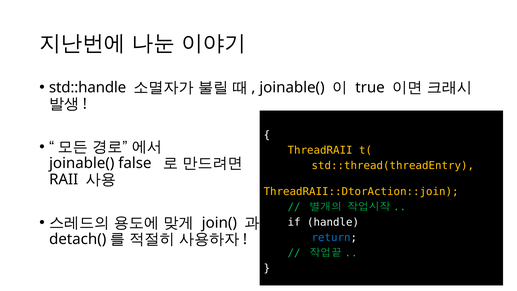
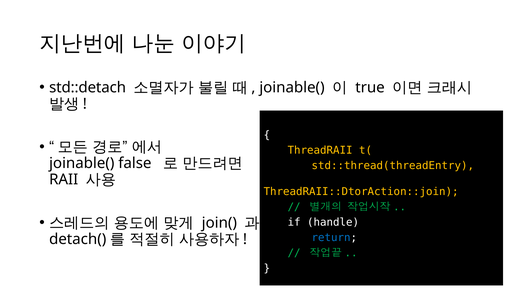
std::handle: std::handle -> std::detach (88, 87)
